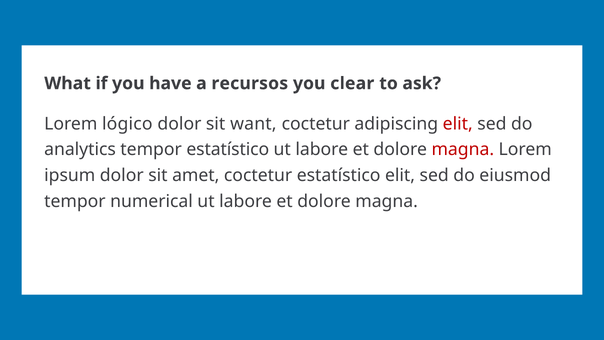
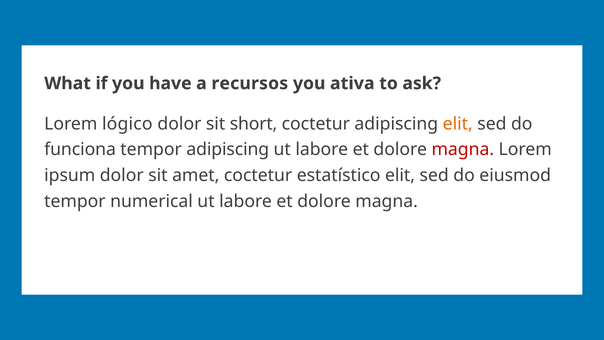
clear: clear -> ativa (352, 83)
want: want -> short (254, 124)
elit colour: red -> orange (458, 124)
analytics: analytics -> funciona (80, 150)
tempor estatístico: estatístico -> adipiscing (228, 150)
